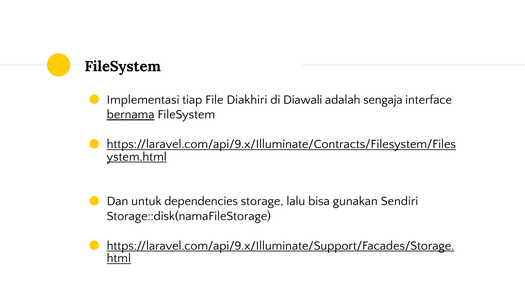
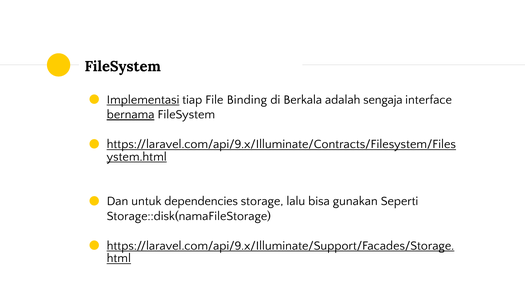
Implementasi underline: none -> present (143, 100)
Diakhiri: Diakhiri -> Binding (247, 100)
Diawali: Diawali -> Berkala (303, 100)
Sendiri: Sendiri -> Seperti (400, 201)
